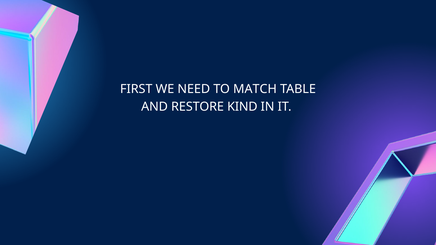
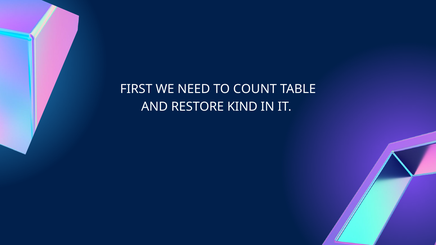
MATCH: MATCH -> COUNT (255, 89)
